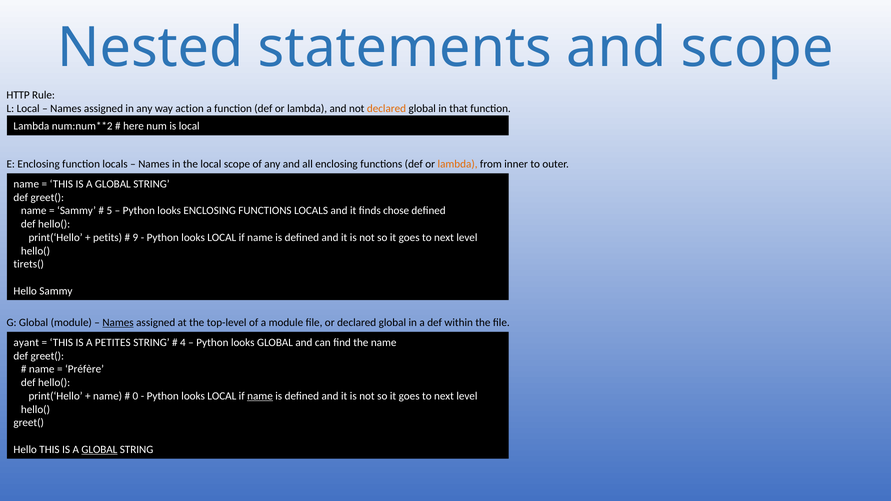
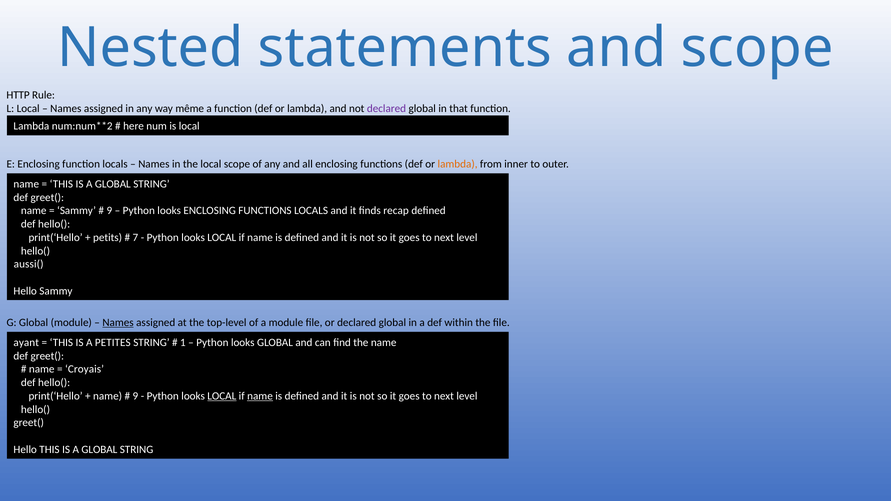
action: action -> même (190, 108)
declared colour: orange -> purple (386, 108)
5: 5 -> 9 (109, 211)
chose: chose -> recap (396, 211)
9: 9 -> 7 (135, 238)
tirets(: tirets( -> aussi( (29, 264)
4: 4 -> 1 (183, 343)
Préfère: Préfère -> Croyais (85, 369)
0: 0 -> 9 (135, 396)
LOCAL underline: none -> present (222, 396)
GLOBAL underline: present -> none (99, 450)
